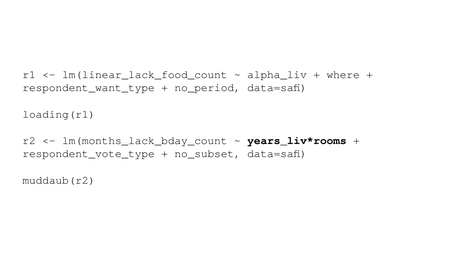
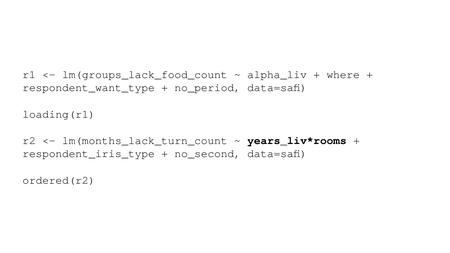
lm(linear_lack_food_count: lm(linear_lack_food_count -> lm(groups_lack_food_count (145, 74)
lm(months_lack_bday_count: lm(months_lack_bday_count -> lm(months_lack_turn_count (145, 141)
respondent_vote_type: respondent_vote_type -> respondent_iris_type (89, 154)
no_subset: no_subset -> no_second (208, 154)
muddaub(r2: muddaub(r2 -> ordered(r2 (59, 180)
